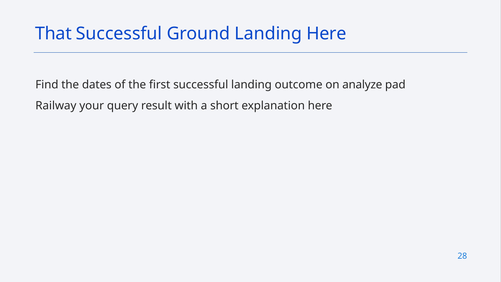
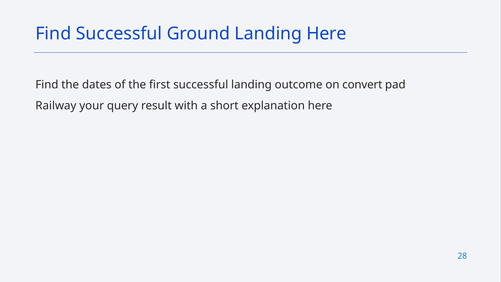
That: That -> Find (53, 33)
analyze: analyze -> convert (362, 85)
